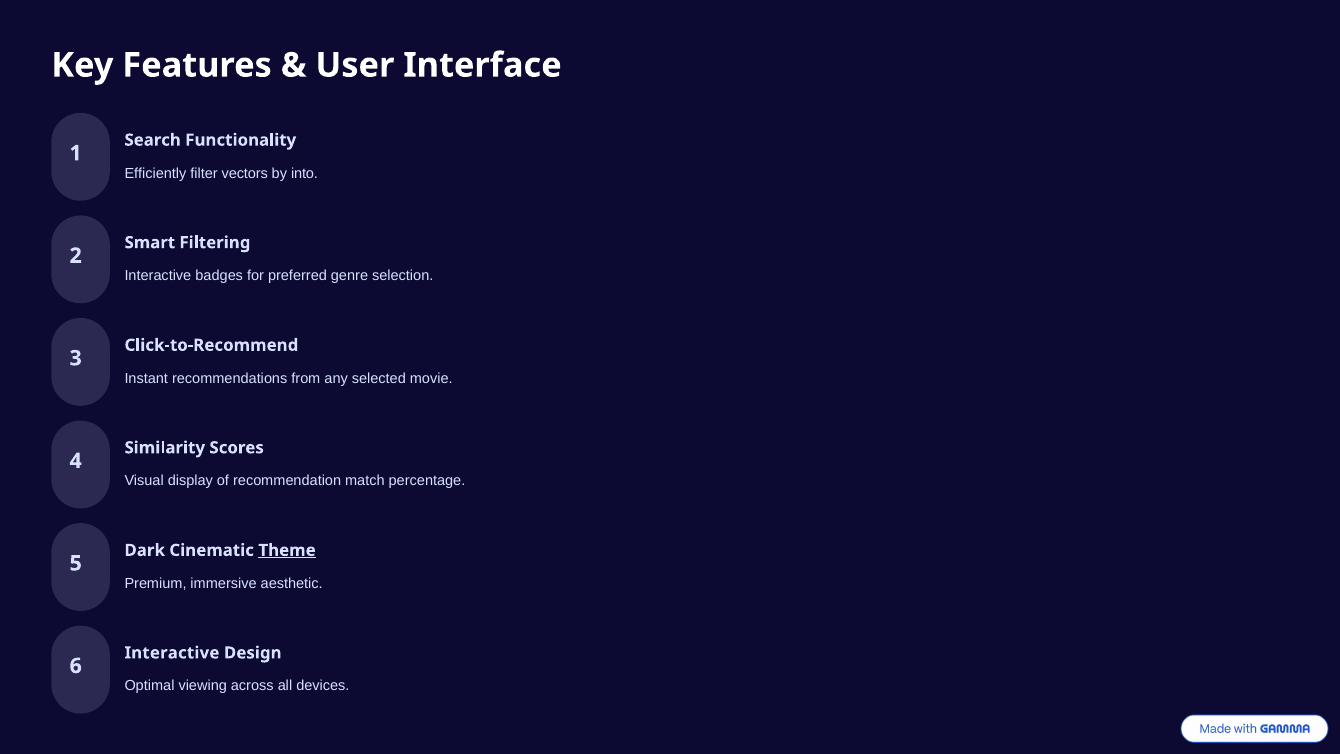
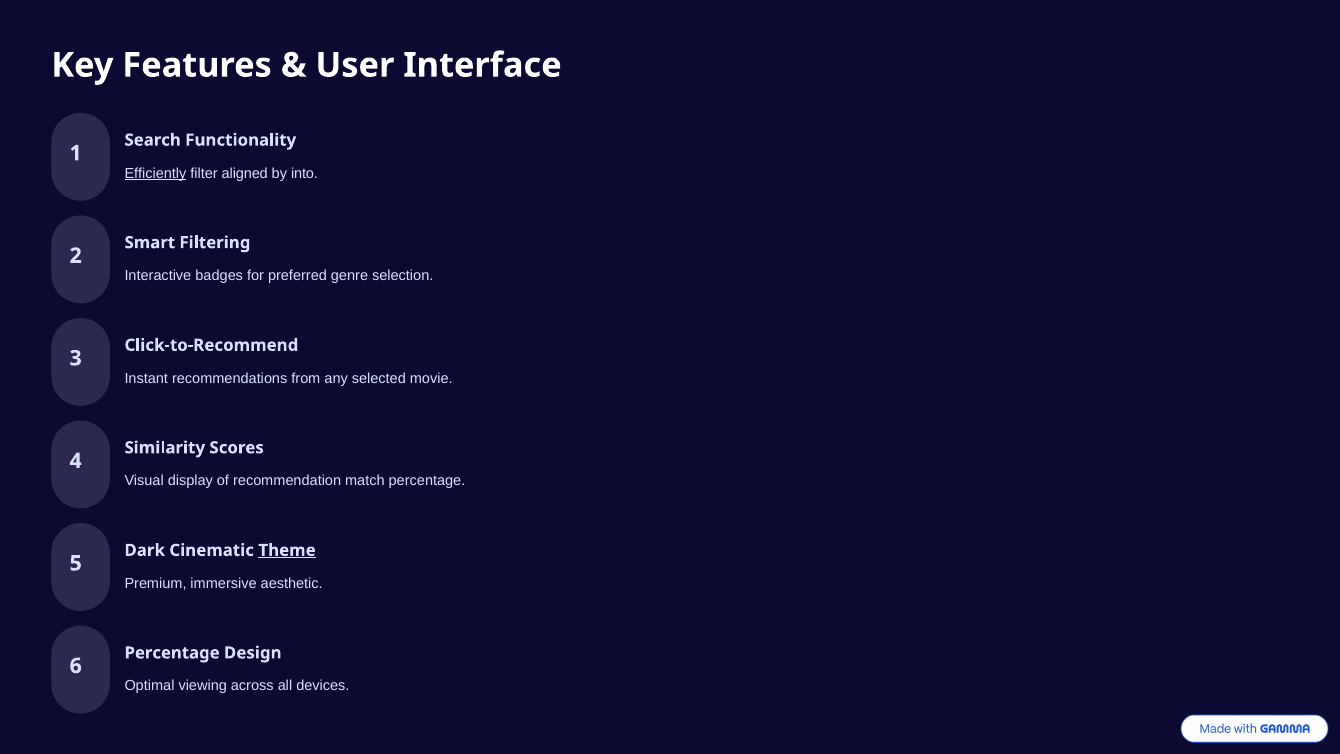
Efficiently underline: none -> present (155, 173)
vectors: vectors -> aligned (245, 173)
Interactive: Interactive -> Percentage (172, 653)
